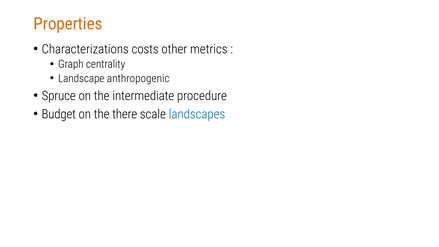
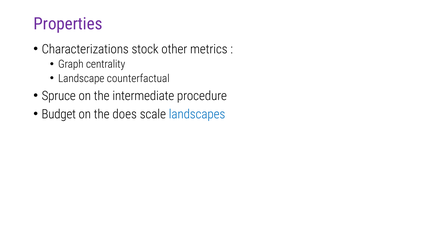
Properties colour: orange -> purple (68, 24)
costs: costs -> stock (145, 49)
anthropogenic: anthropogenic -> counterfactual (138, 78)
there: there -> does (125, 114)
